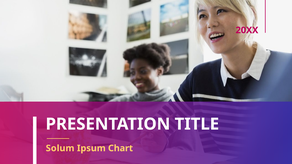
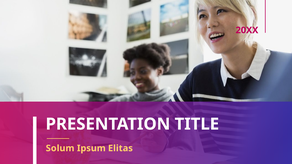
Chart: Chart -> Elitas (120, 148)
